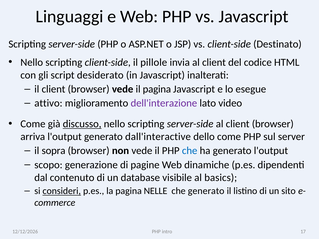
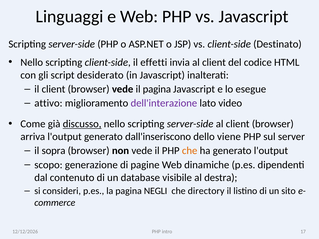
pillole: pillole -> effetti (154, 62)
dall'interactive: dall'interactive -> dall'inseriscono (158, 137)
dello come: come -> viene (229, 137)
che colour: blue -> orange (190, 151)
basics: basics -> destra (221, 178)
consideri underline: present -> none (62, 191)
NELLE: NELLE -> NEGLI (156, 191)
che generato: generato -> directory (206, 191)
